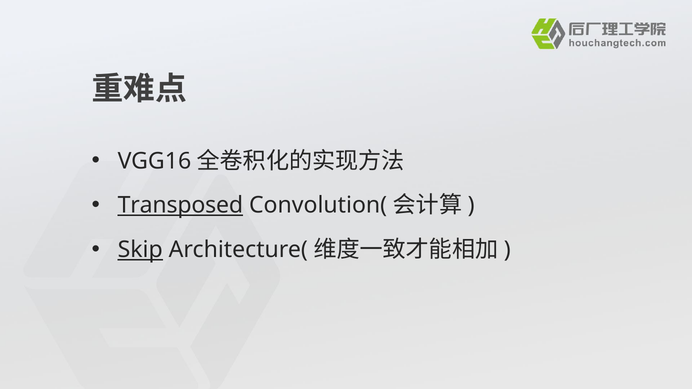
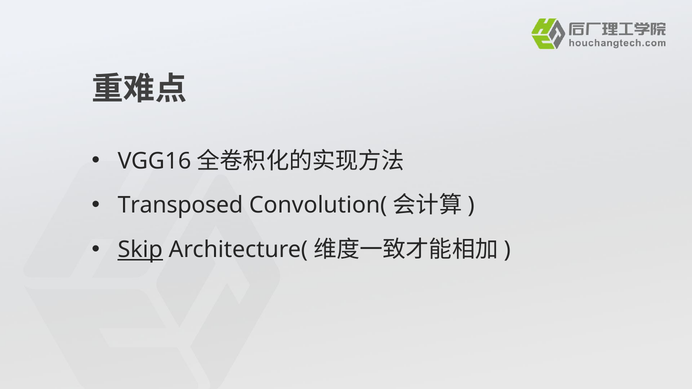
Transposed underline: present -> none (180, 205)
